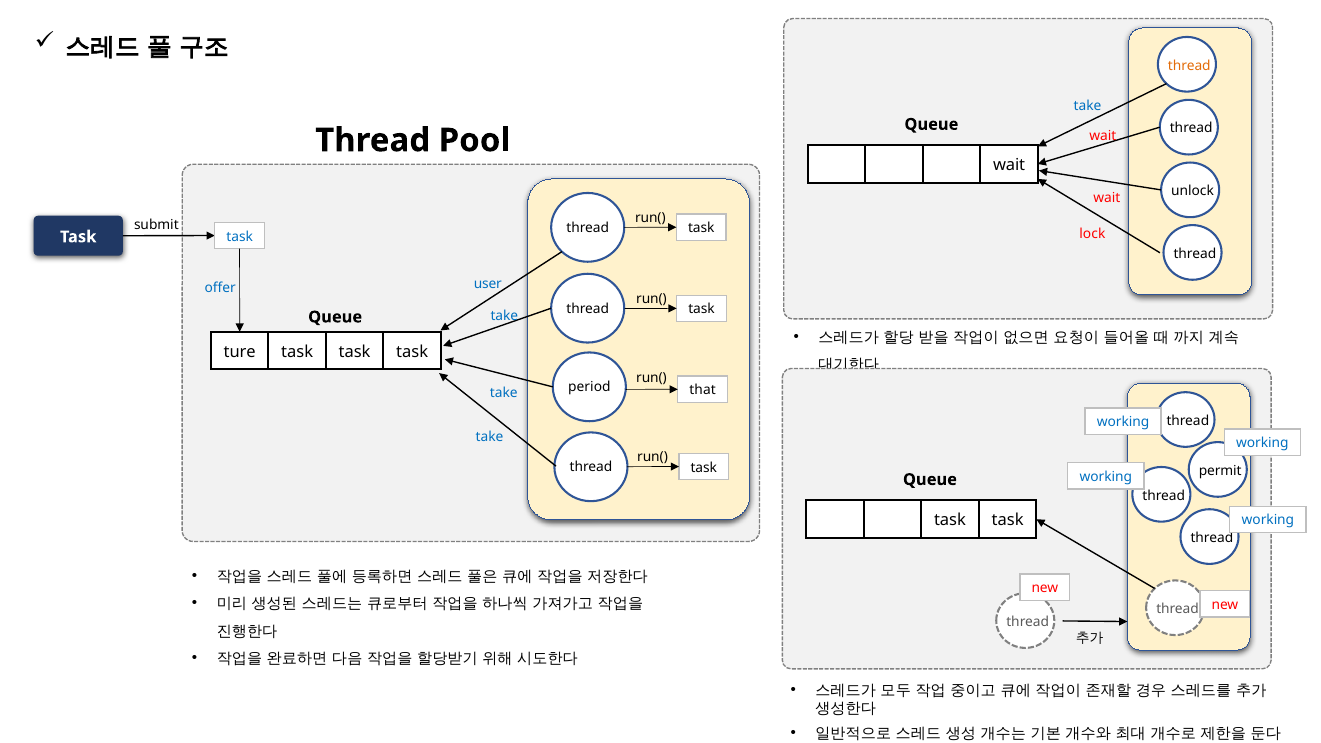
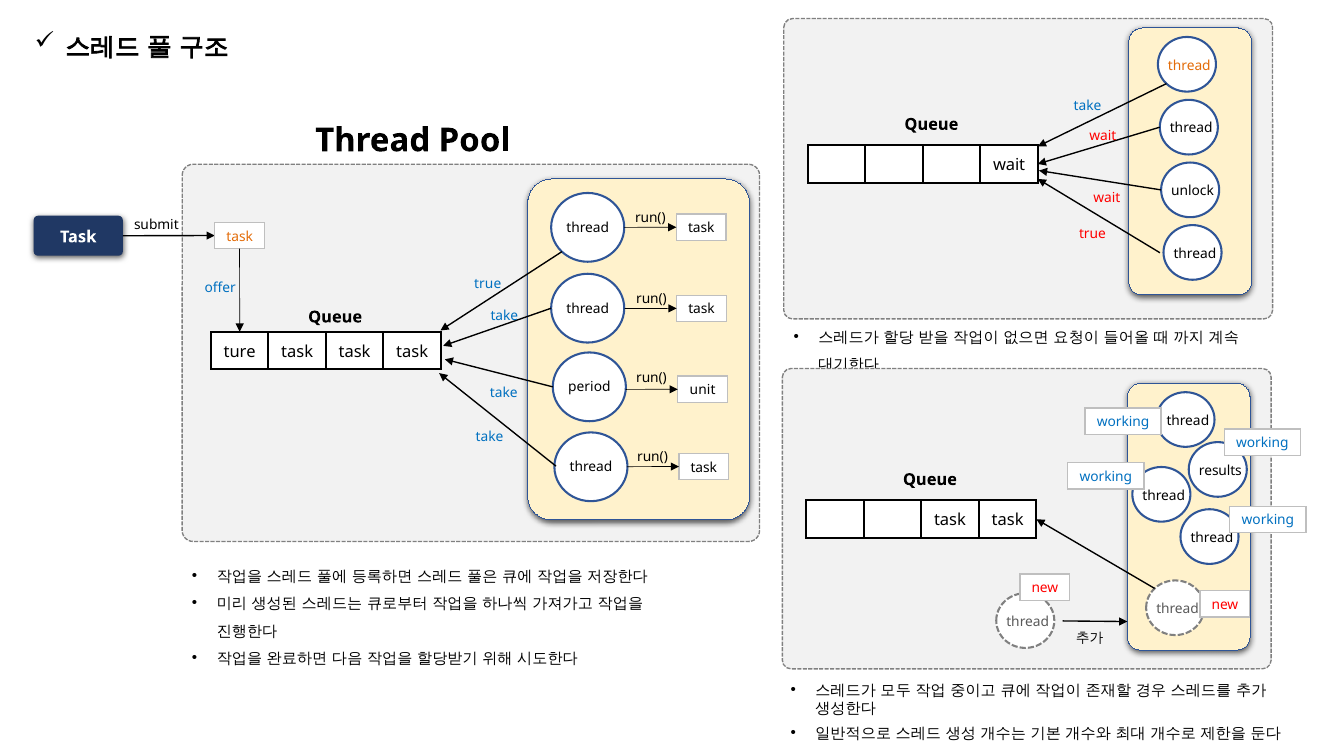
lock: lock -> true (1092, 234)
task colour: blue -> orange (240, 237)
user: user -> true (488, 284)
that: that -> unit (703, 390)
permit: permit -> results (1220, 471)
